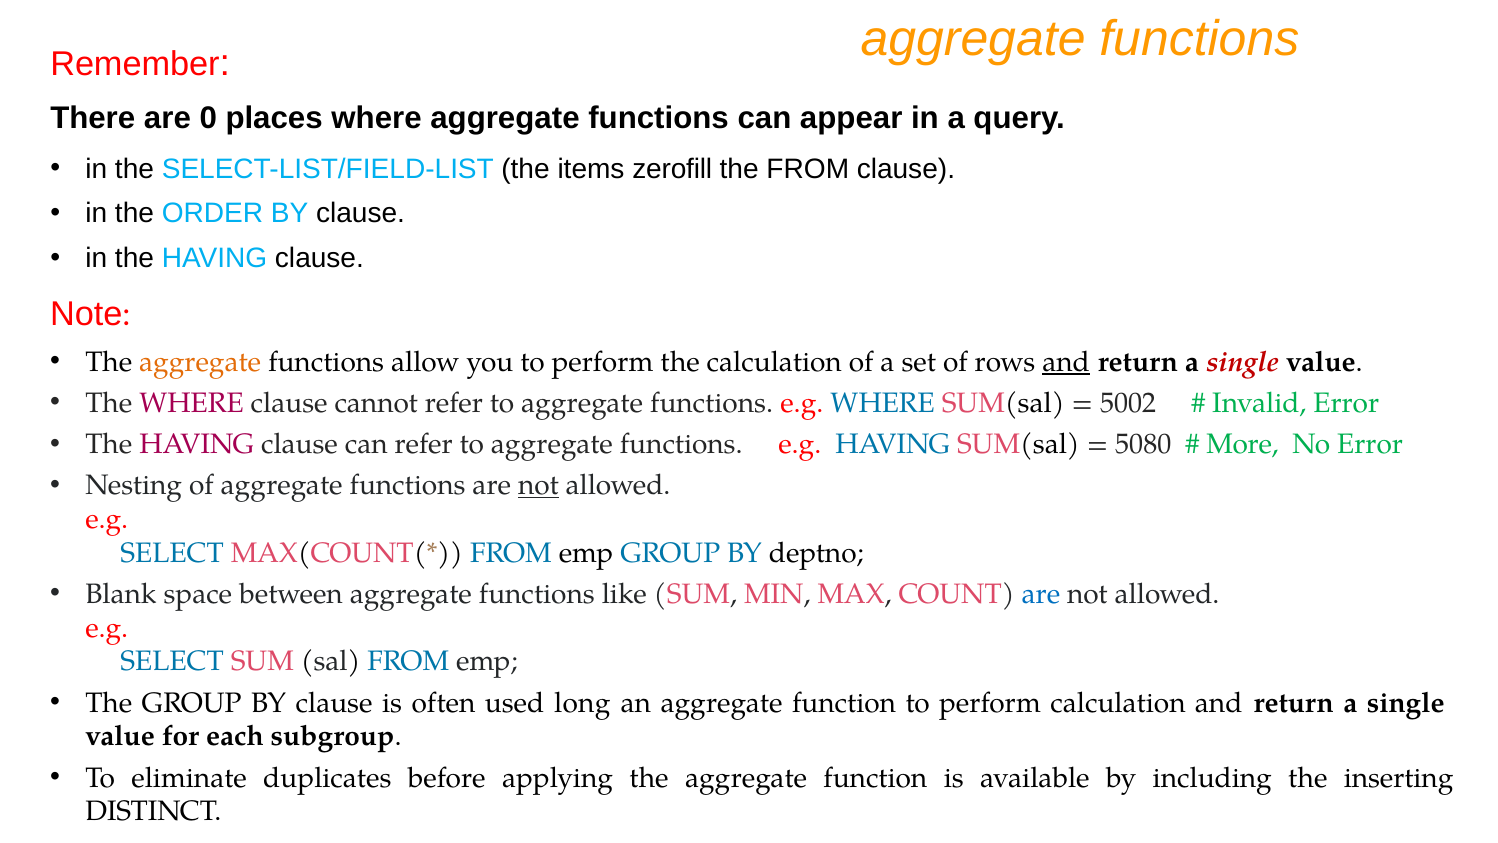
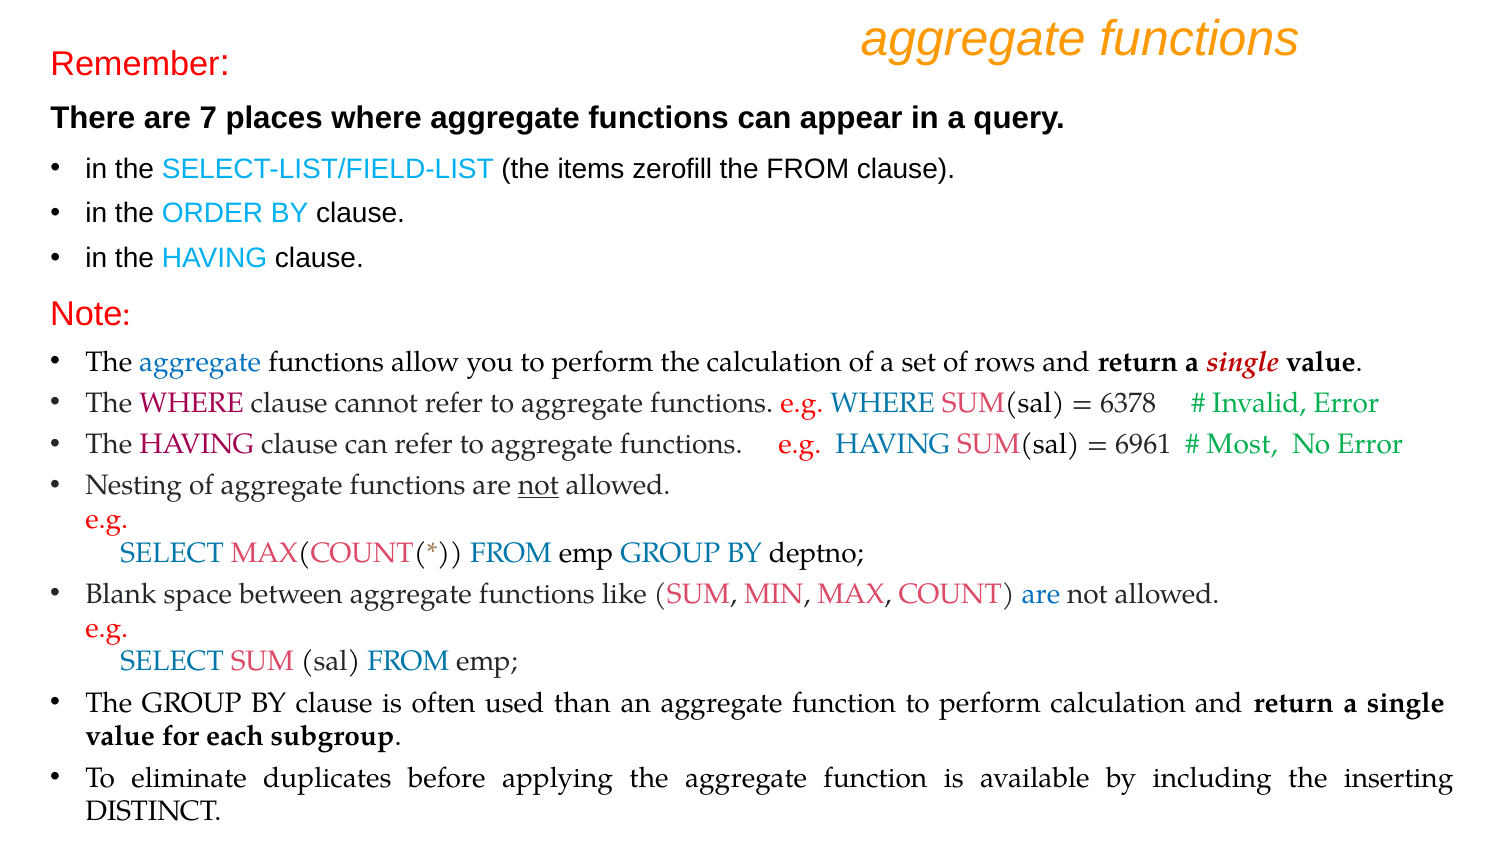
0: 0 -> 7 (208, 118)
aggregate colour: orange -> blue (200, 362)
and underline: present -> none (1066, 362)
5002: 5002 -> 6378 (1128, 403)
5080: 5080 -> 6961 (1143, 444)
More: More -> Most (1242, 444)
long: long -> than (582, 703)
